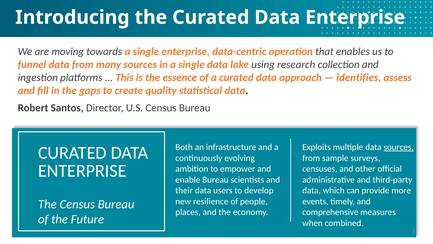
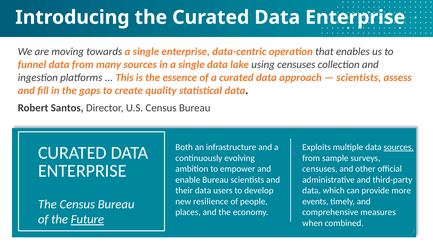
using research: research -> censuses (296, 64)
identifies: identifies -> scientists (359, 77)
Future underline: none -> present (87, 219)
